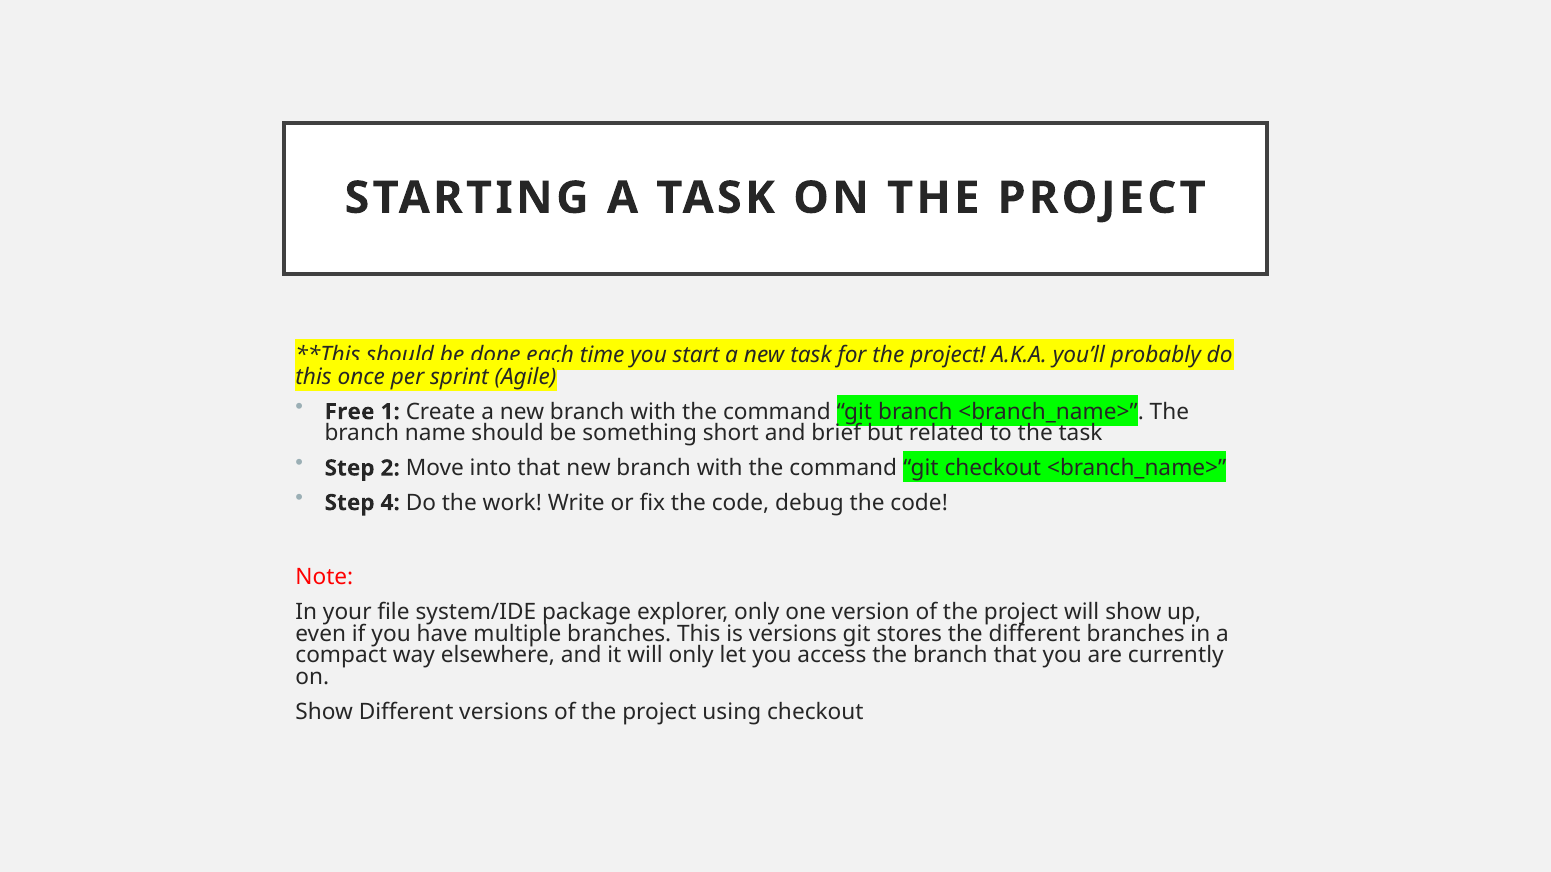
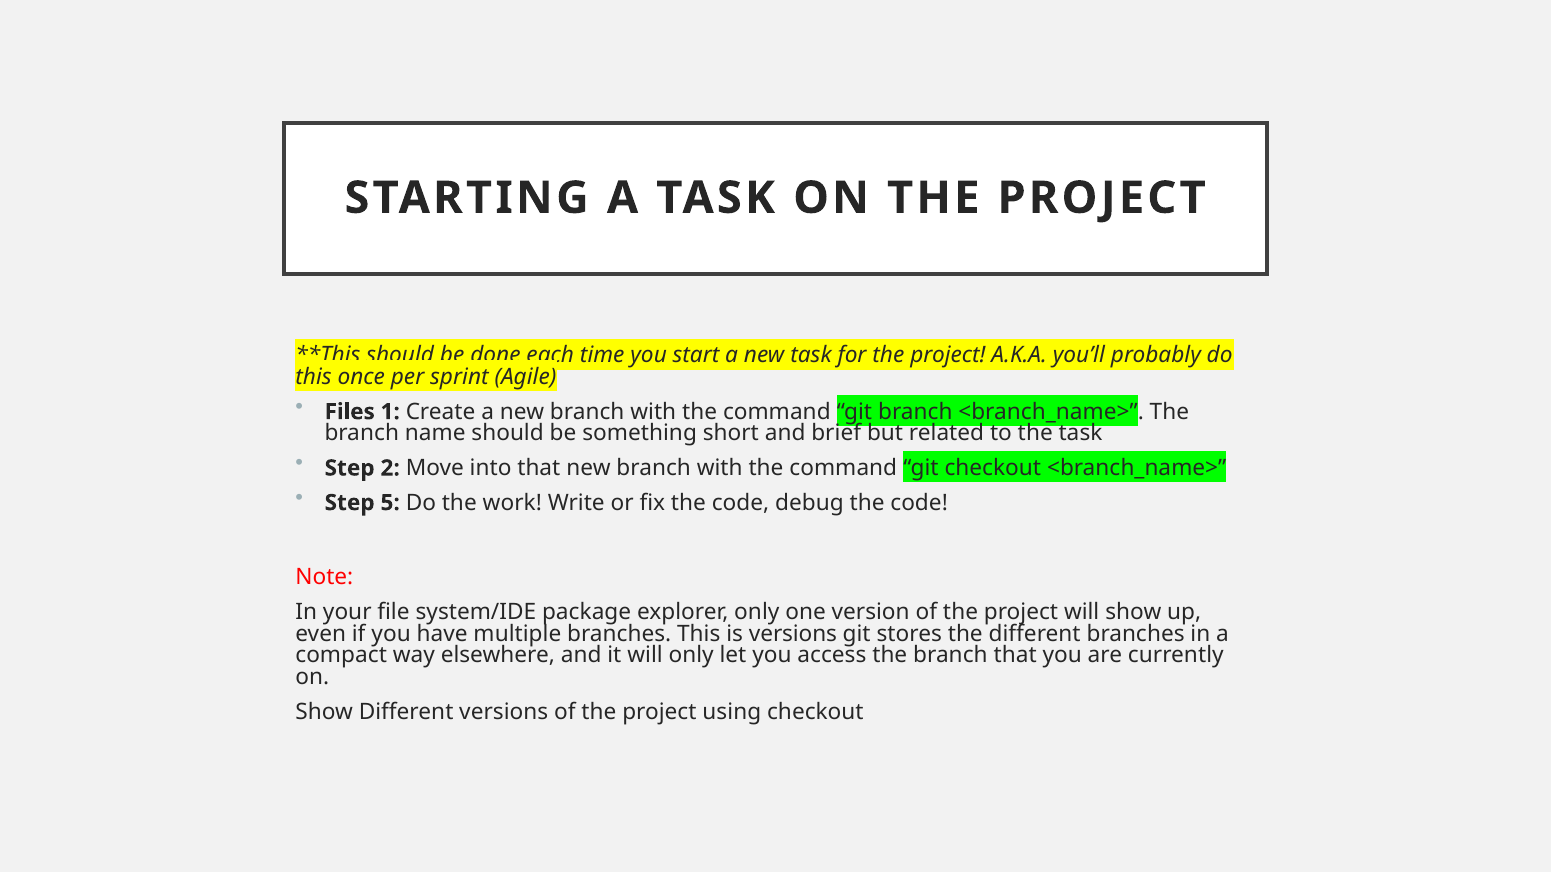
Free: Free -> Files (350, 412)
4: 4 -> 5 (390, 503)
